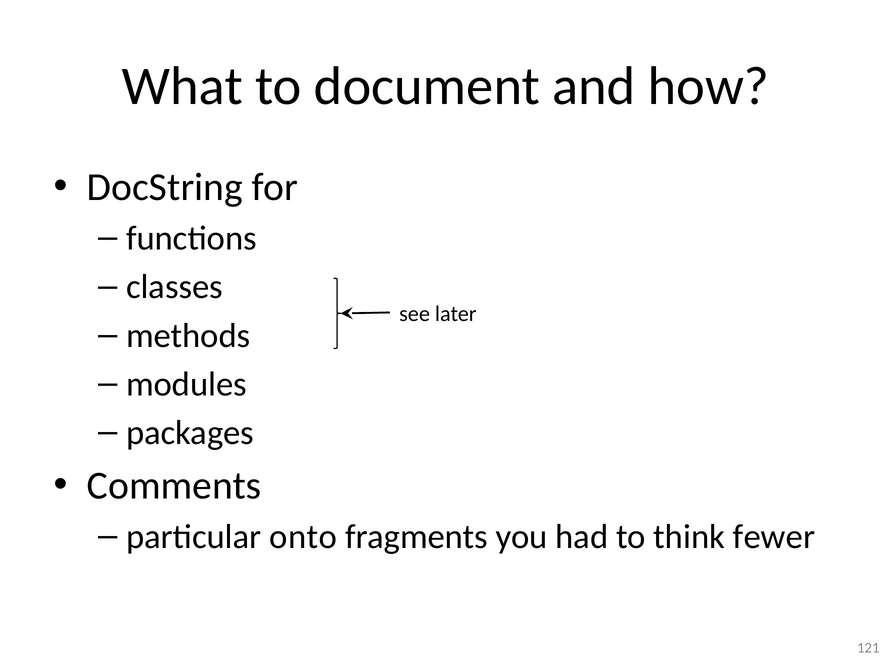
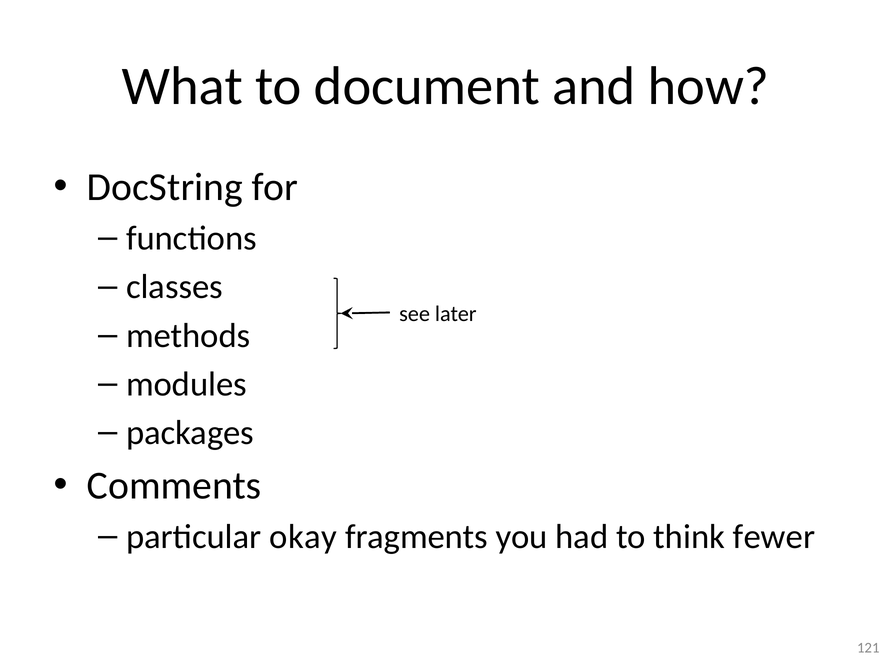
onto: onto -> okay (303, 537)
